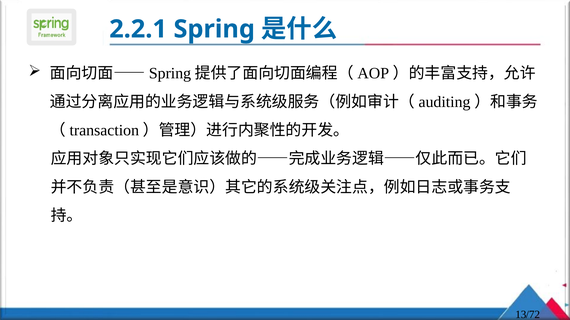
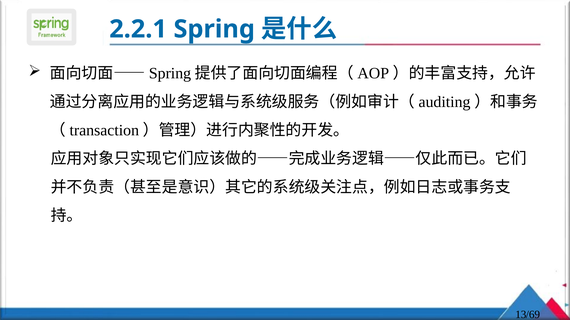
/72: /72 -> /69 (533, 315)
